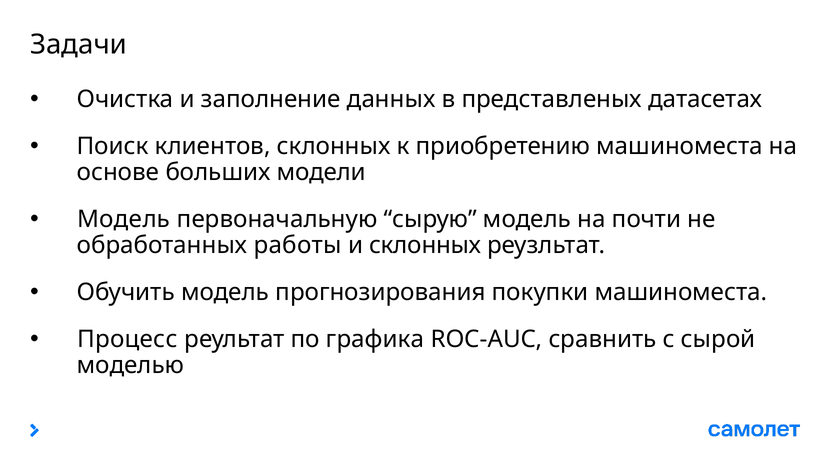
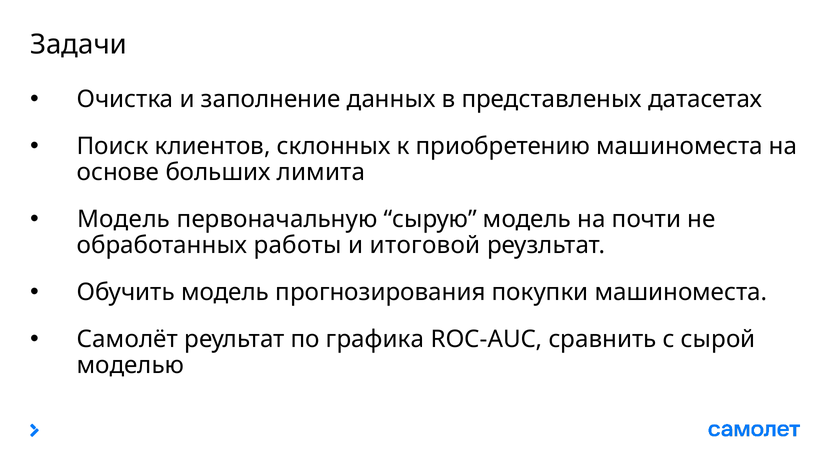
модели: модели -> лимита (321, 172)
и склонных: склонных -> итоговой (425, 245)
Процесс: Процесс -> Самолёт (127, 339)
